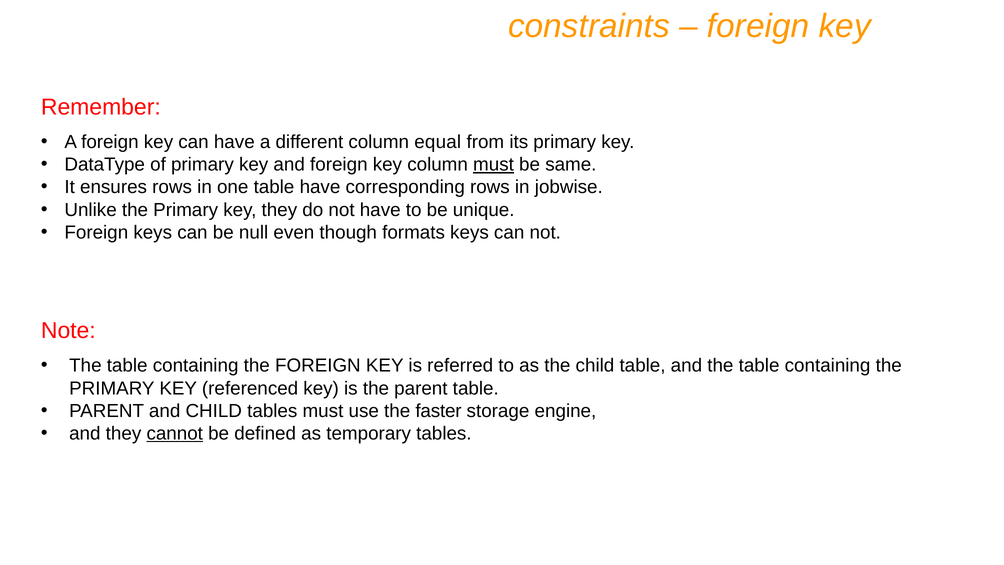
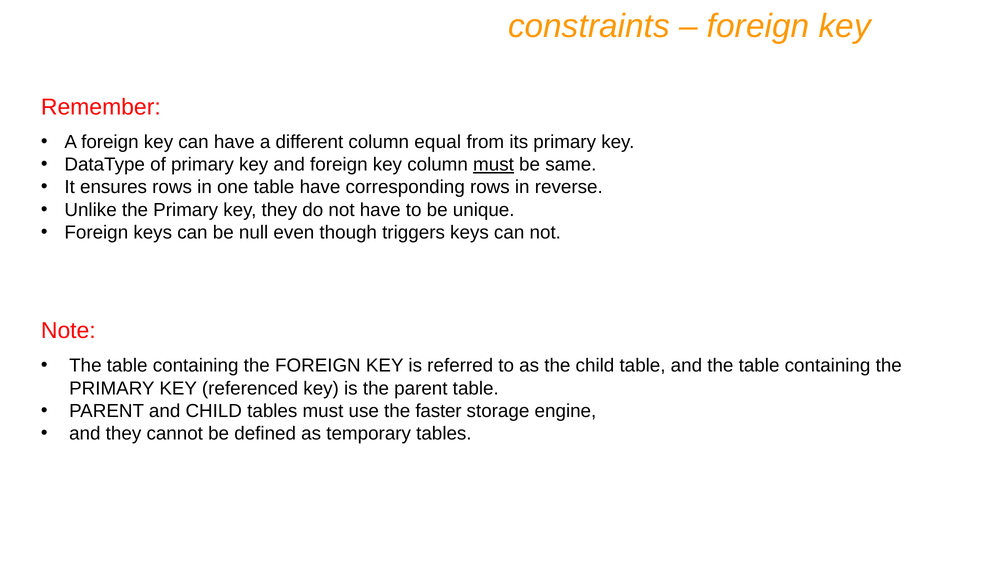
jobwise: jobwise -> reverse (569, 187)
formats: formats -> triggers (414, 232)
cannot underline: present -> none (175, 433)
